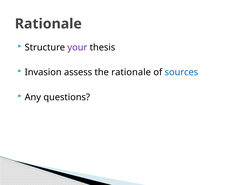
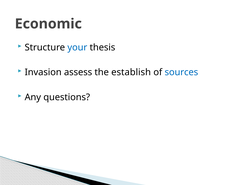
Rationale: Rationale -> Economic (48, 24)
your colour: purple -> blue (77, 47)
the rationale: rationale -> establish (131, 72)
